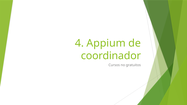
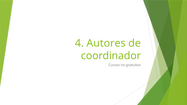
Appium: Appium -> Autores (106, 43)
